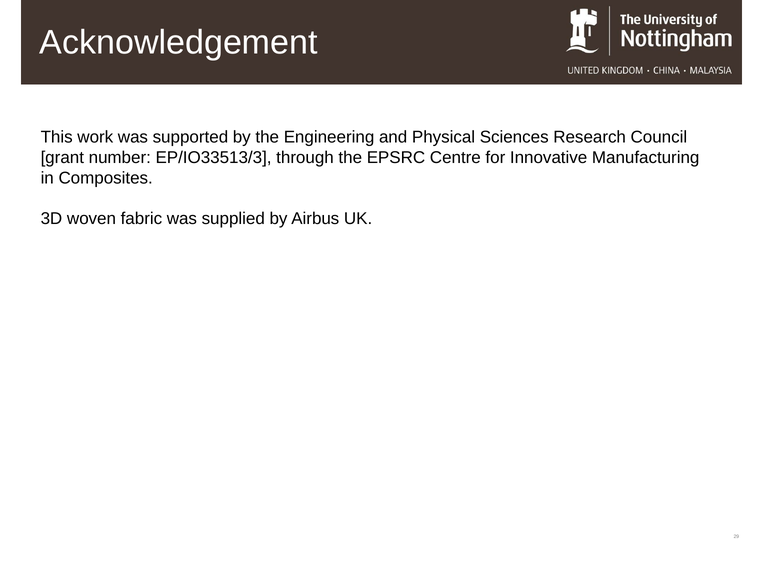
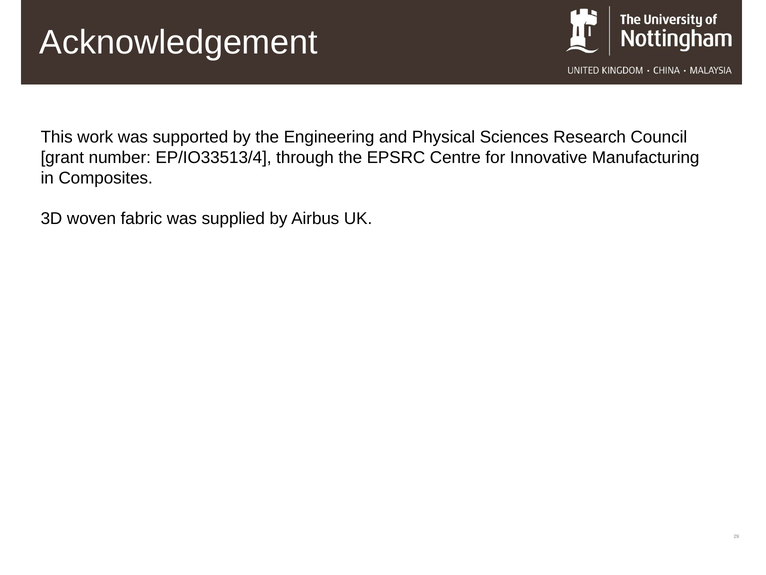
EP/IO33513/3: EP/IO33513/3 -> EP/IO33513/4 (214, 157)
